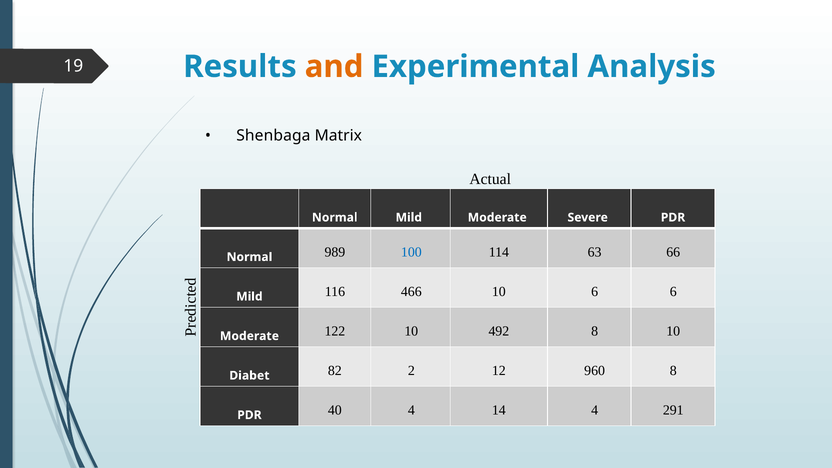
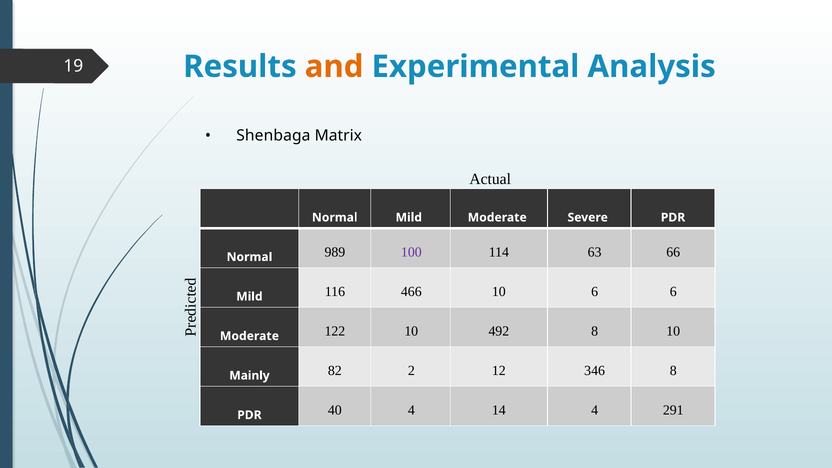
100 colour: blue -> purple (411, 252)
960: 960 -> 346 (595, 371)
Diabet: Diabet -> Mainly (249, 376)
